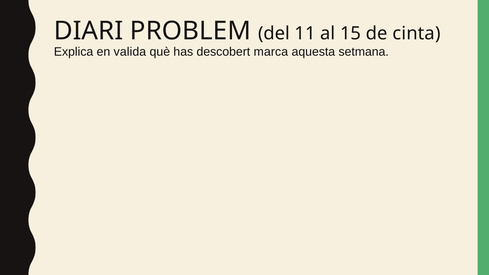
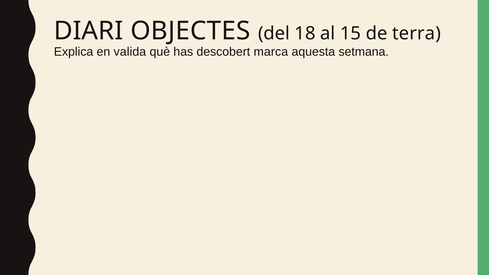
PROBLEM: PROBLEM -> OBJECTES (190, 31)
11: 11 -> 18 (305, 34)
cinta: cinta -> terra (417, 34)
